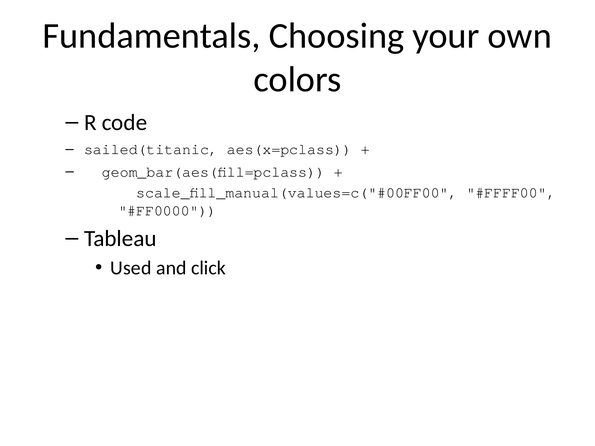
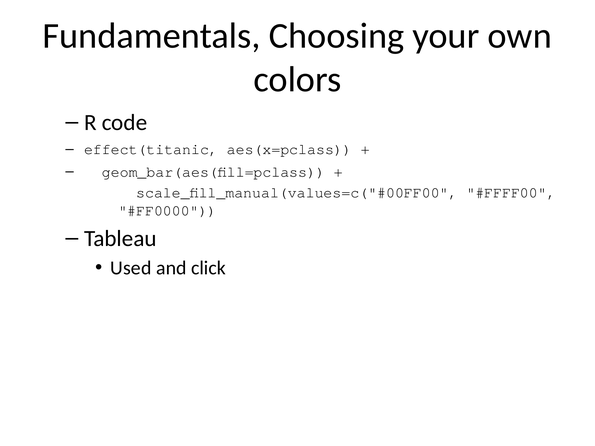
sailed(titanic: sailed(titanic -> effect(titanic (151, 149)
